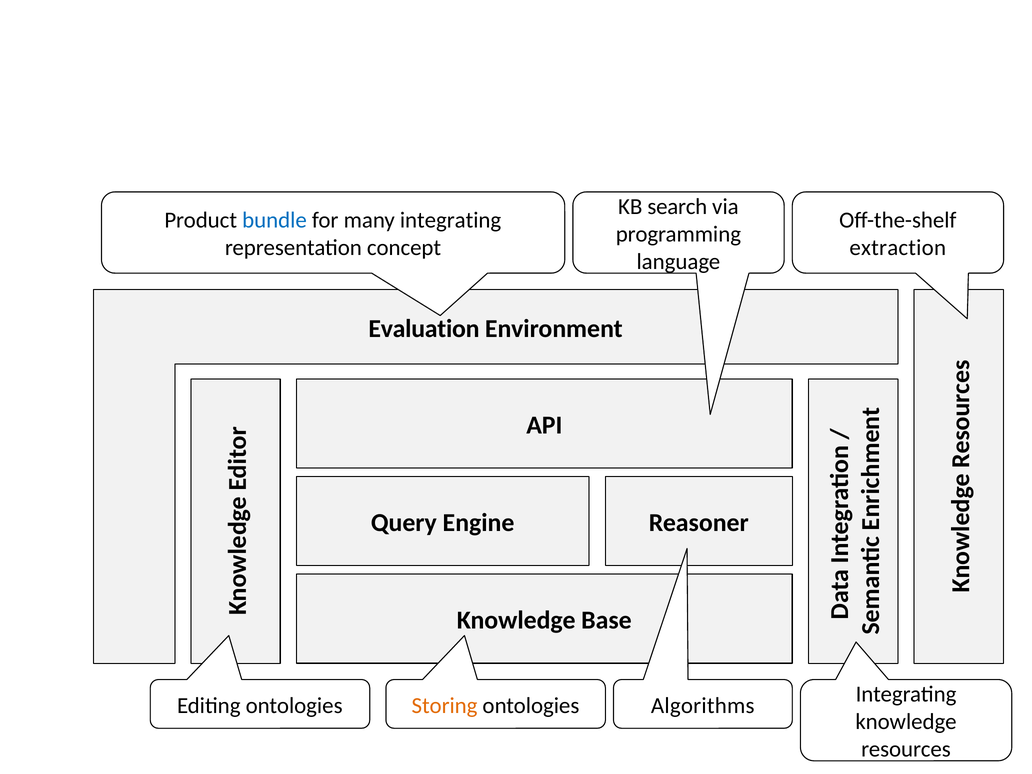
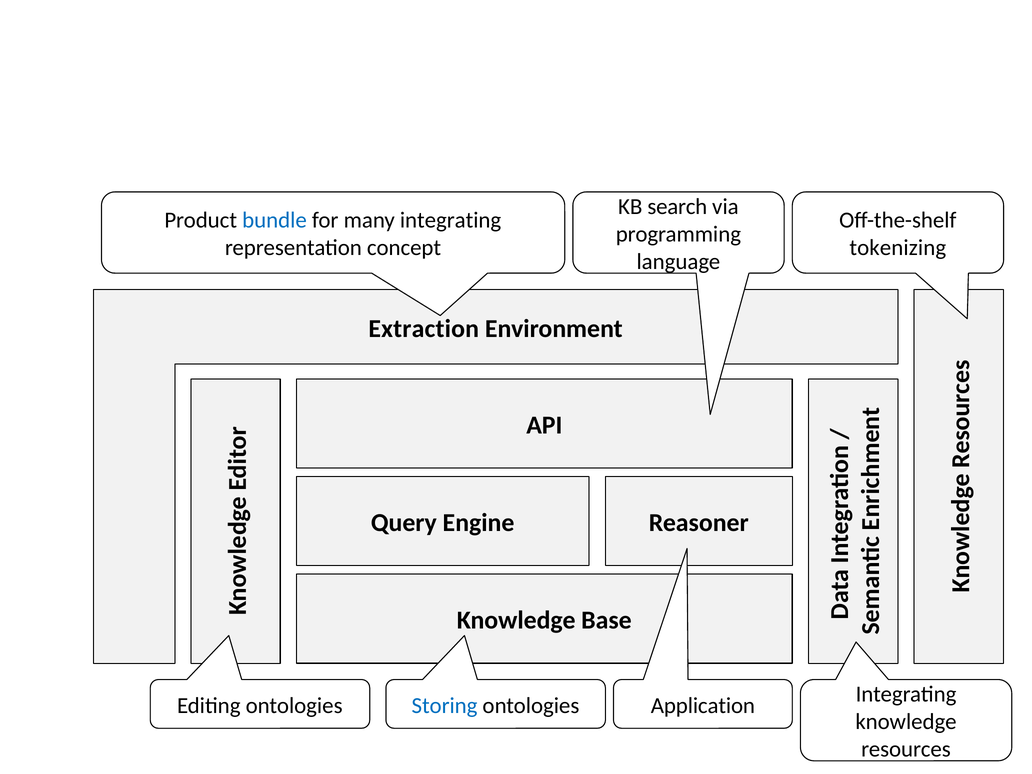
extraction: extraction -> tokenizing (898, 248)
Evaluation: Evaluation -> Extraction (424, 329)
Storing colour: orange -> blue (445, 705)
Algorithms: Algorithms -> Application (703, 705)
